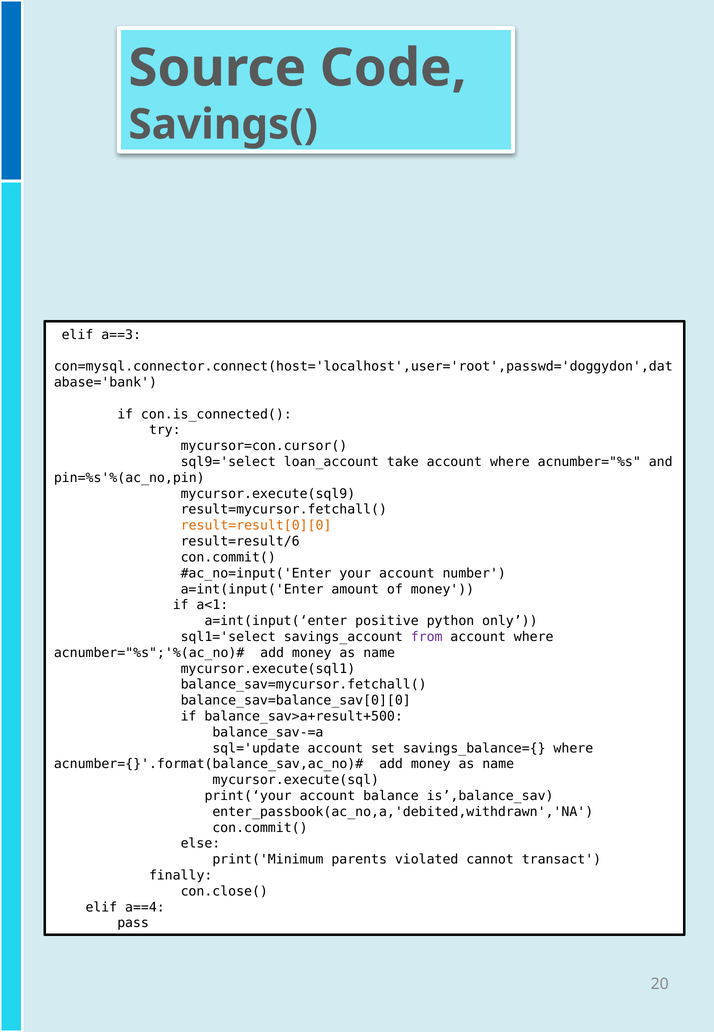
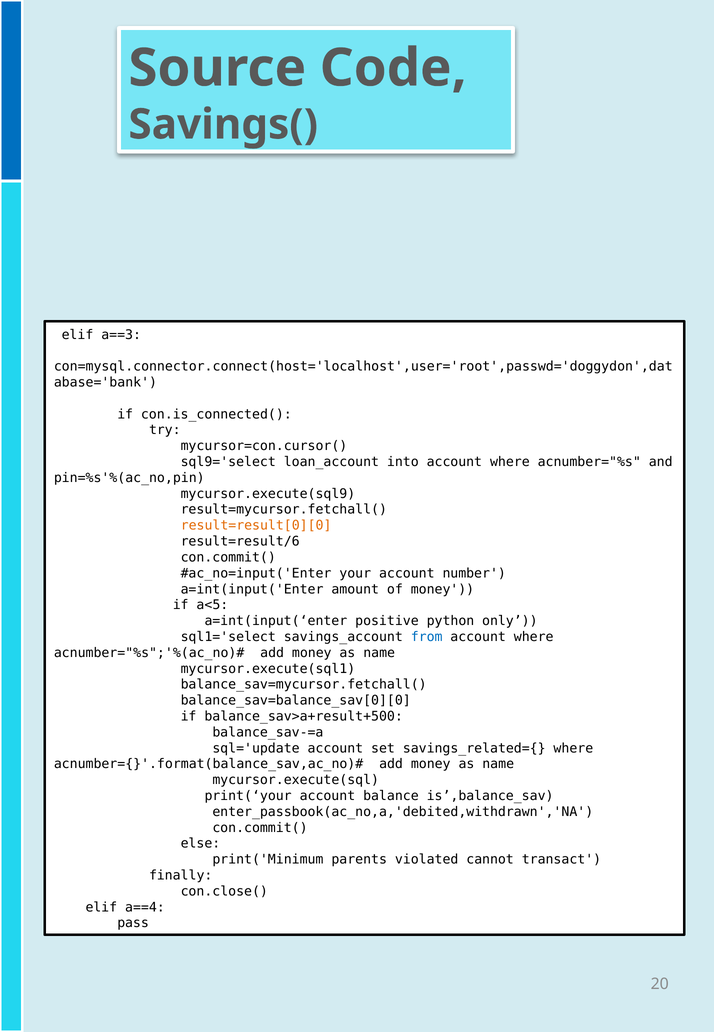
take: take -> into (403, 462)
a<1: a<1 -> a<5 (212, 605)
from colour: purple -> blue (427, 636)
savings_balance={: savings_balance={ -> savings_related={ (474, 748)
